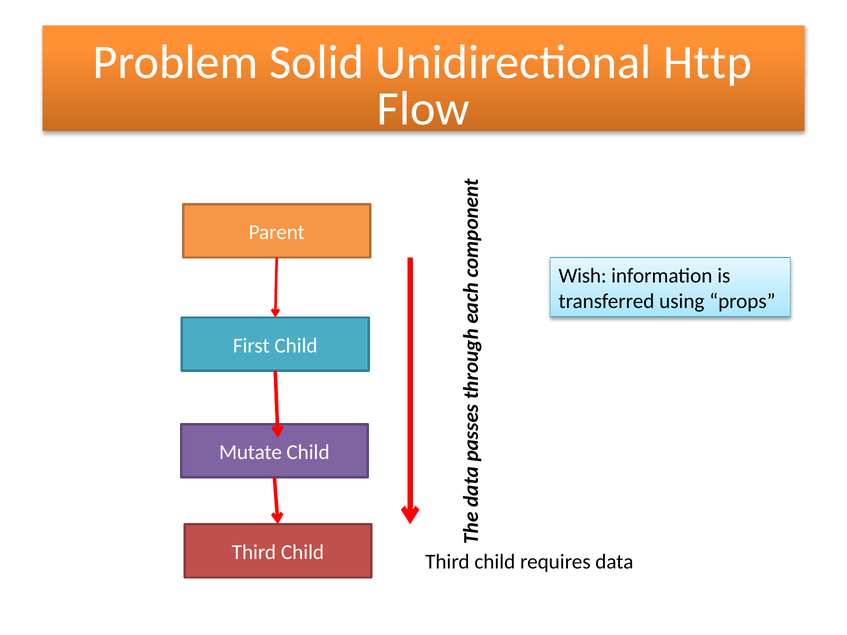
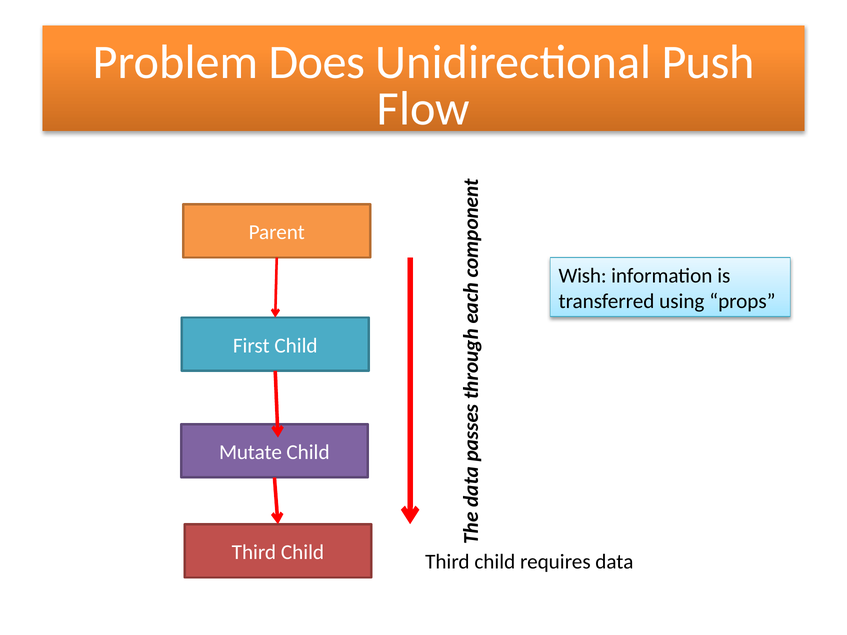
Solid: Solid -> Does (317, 62)
Http: Http -> Push (708, 62)
